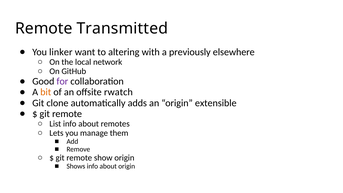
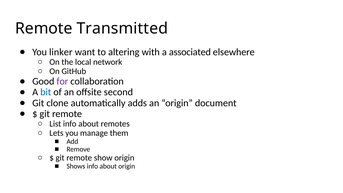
previously: previously -> associated (190, 52)
bit colour: orange -> blue (46, 92)
rwatch: rwatch -> second (118, 92)
extensible: extensible -> document (216, 103)
